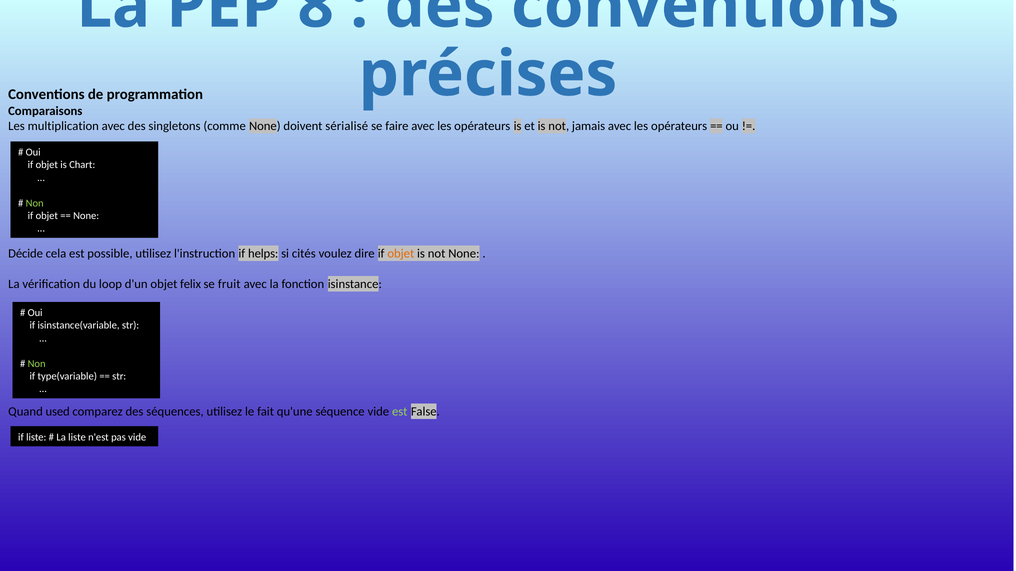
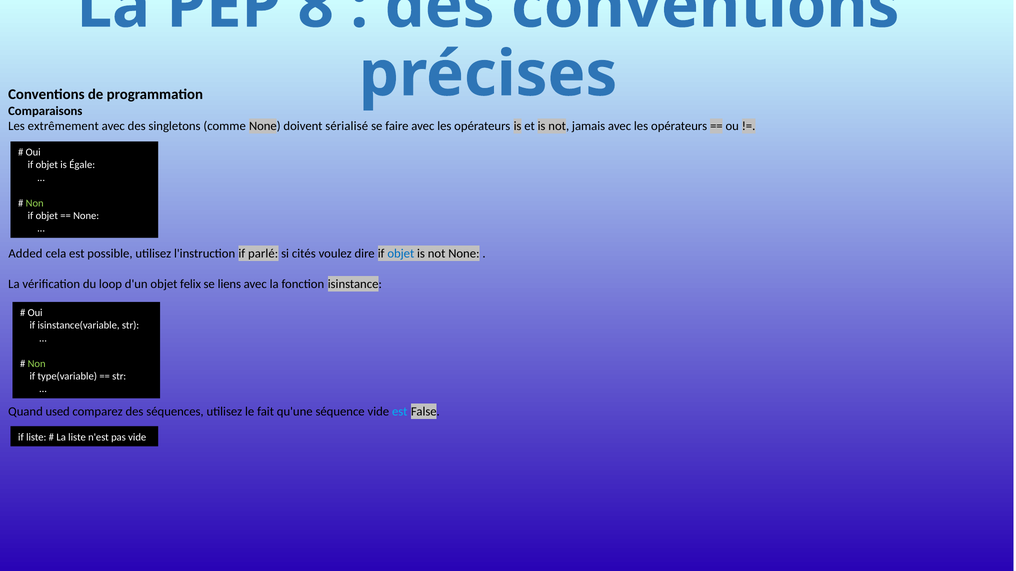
multiplication: multiplication -> extrêmement (63, 126)
Chart: Chart -> Égale (82, 165)
Décide: Décide -> Added (25, 254)
helps: helps -> parlé (263, 254)
objet colour: orange -> blue (401, 254)
fruit: fruit -> liens (229, 284)
est colour: light green -> light blue (400, 412)
